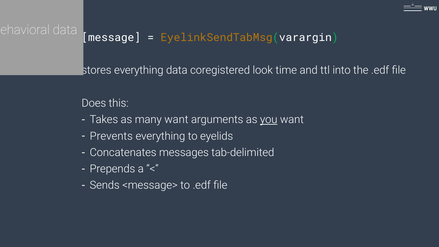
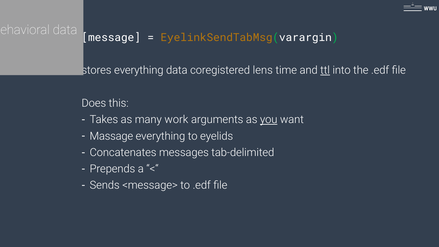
look: look -> lens (263, 70)
ttl underline: none -> present (325, 70)
many want: want -> work (176, 120)
Prevents: Prevents -> Massage (111, 136)
